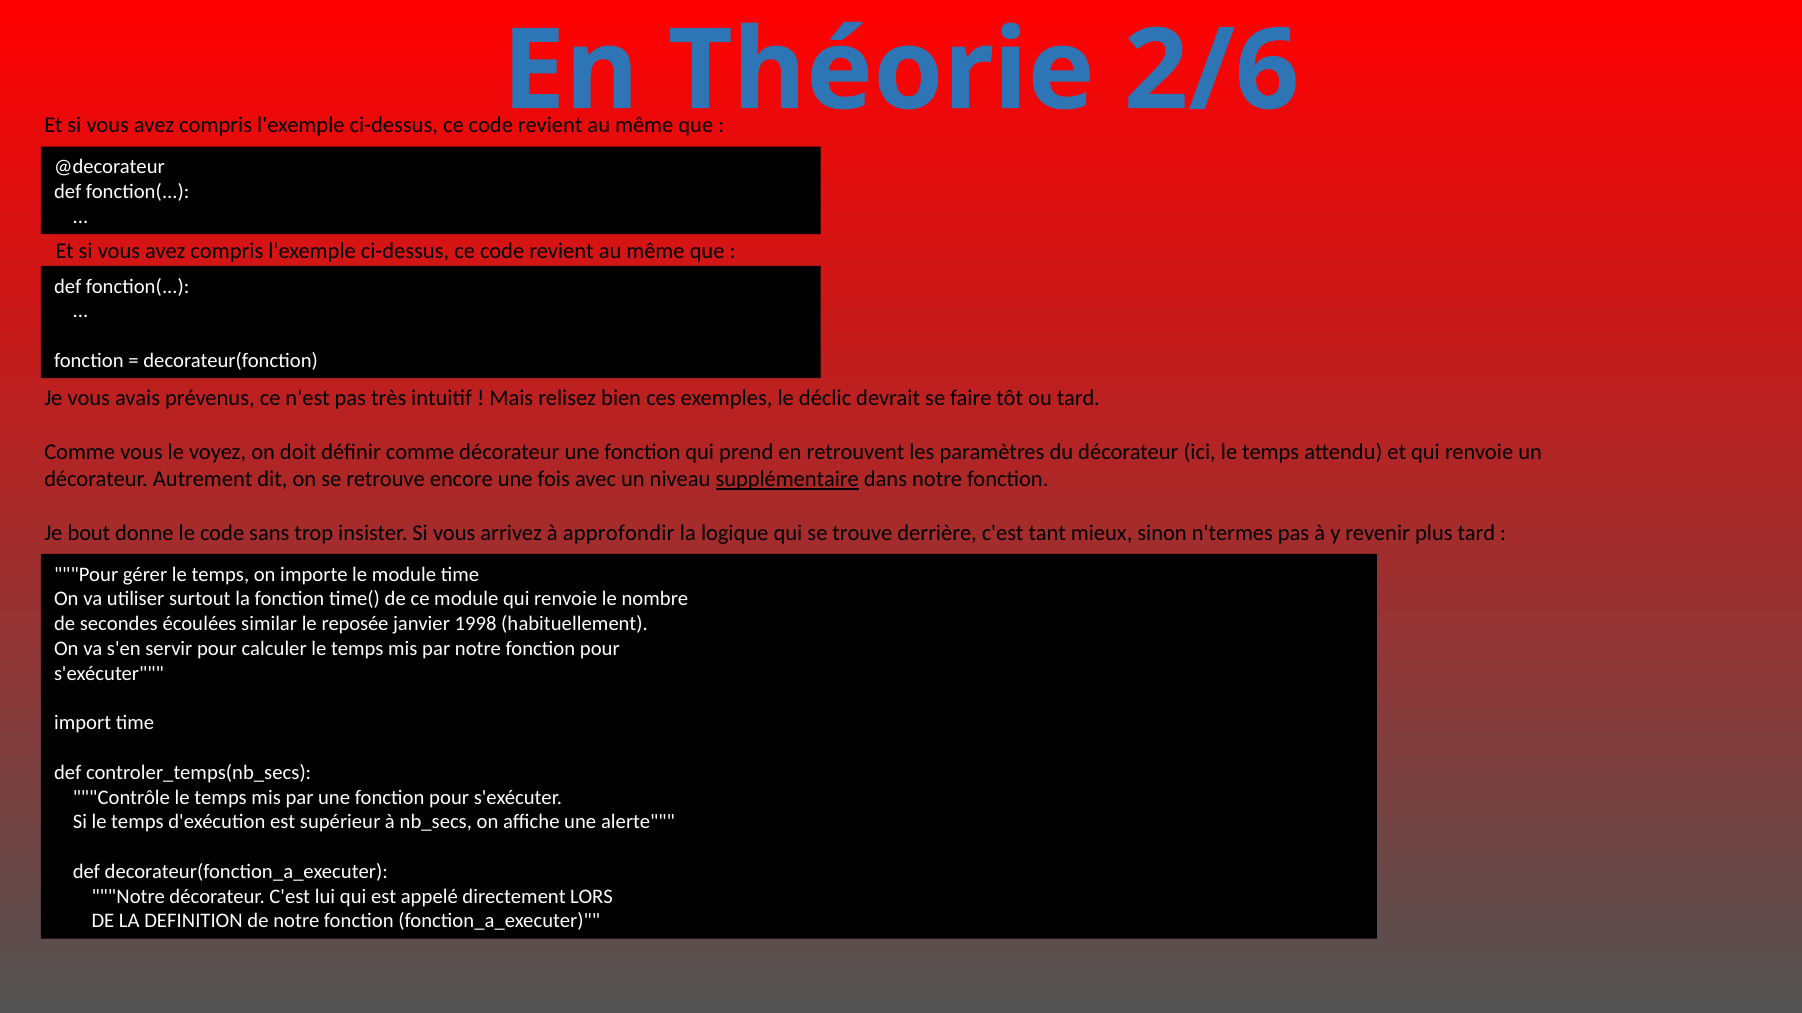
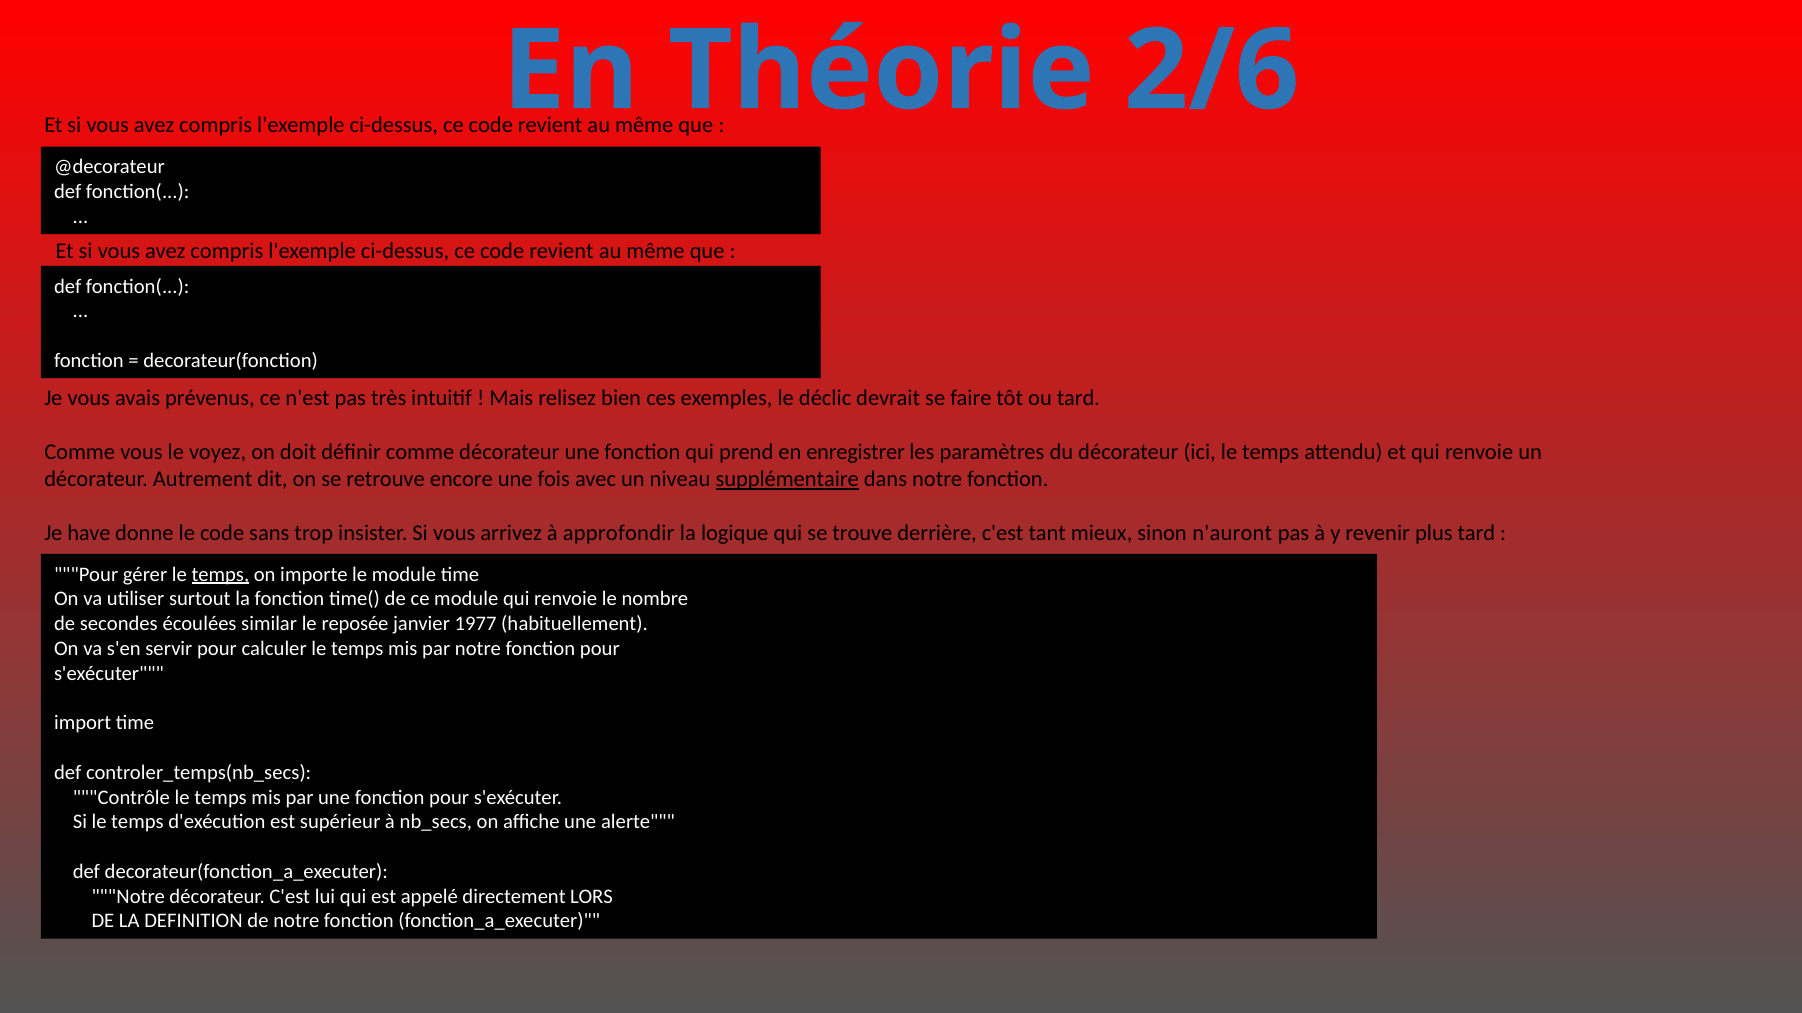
retrouvent: retrouvent -> enregistrer (856, 453)
bout: bout -> have (89, 534)
n'termes: n'termes -> n'auront (1232, 534)
temps underline: none -> present (220, 575)
1998: 1998 -> 1977 (476, 624)
